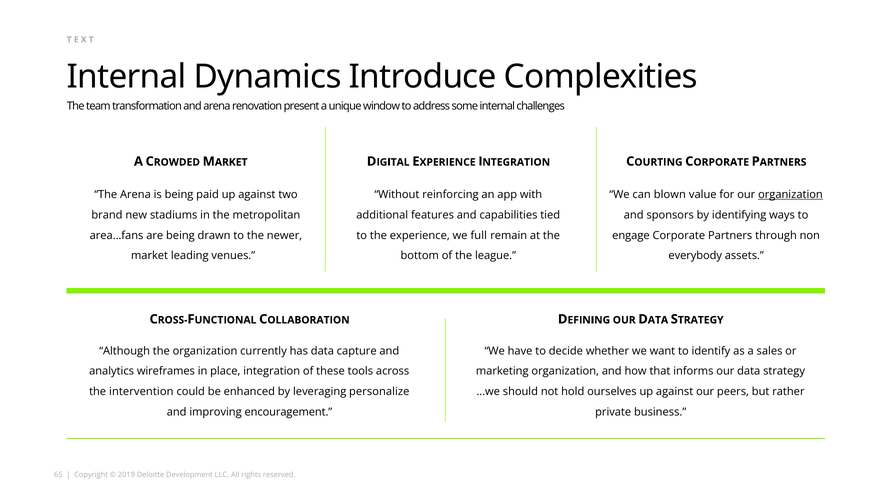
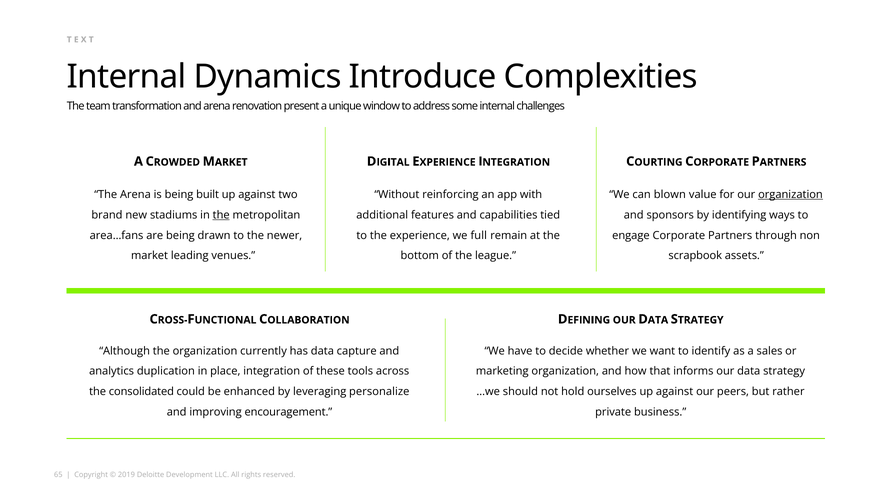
paid: paid -> built (208, 195)
the underline: none -> present (221, 215)
everybody: everybody -> scrapbook (695, 256)
wireframes: wireframes -> duplication (166, 372)
intervention: intervention -> consolidated (141, 392)
